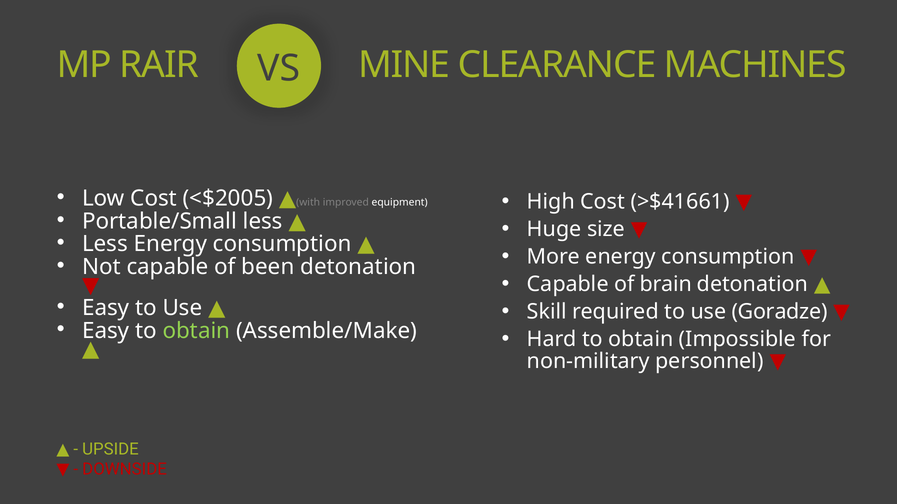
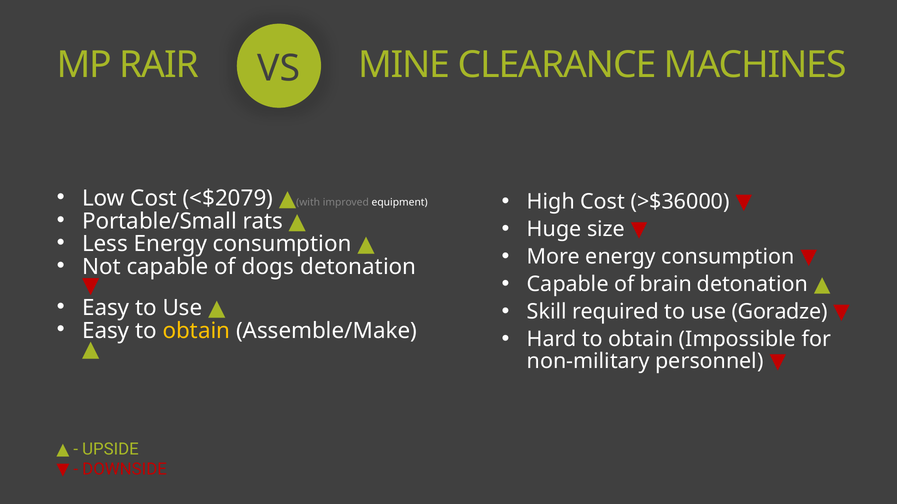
<$2005: <$2005 -> <$2079 (228, 199)
>$41661: >$41661 -> >$36000 (680, 202)
Portable/Small less: less -> rats (263, 222)
been: been -> dogs (268, 267)
obtain colour: light green -> yellow (196, 331)
